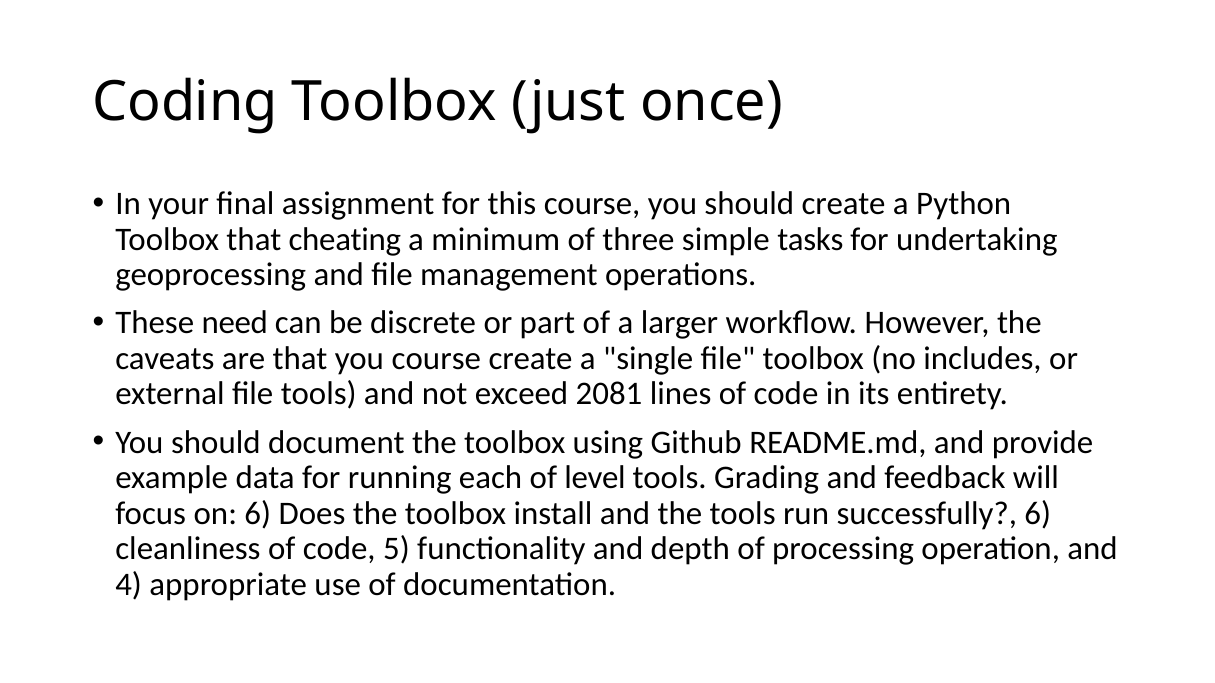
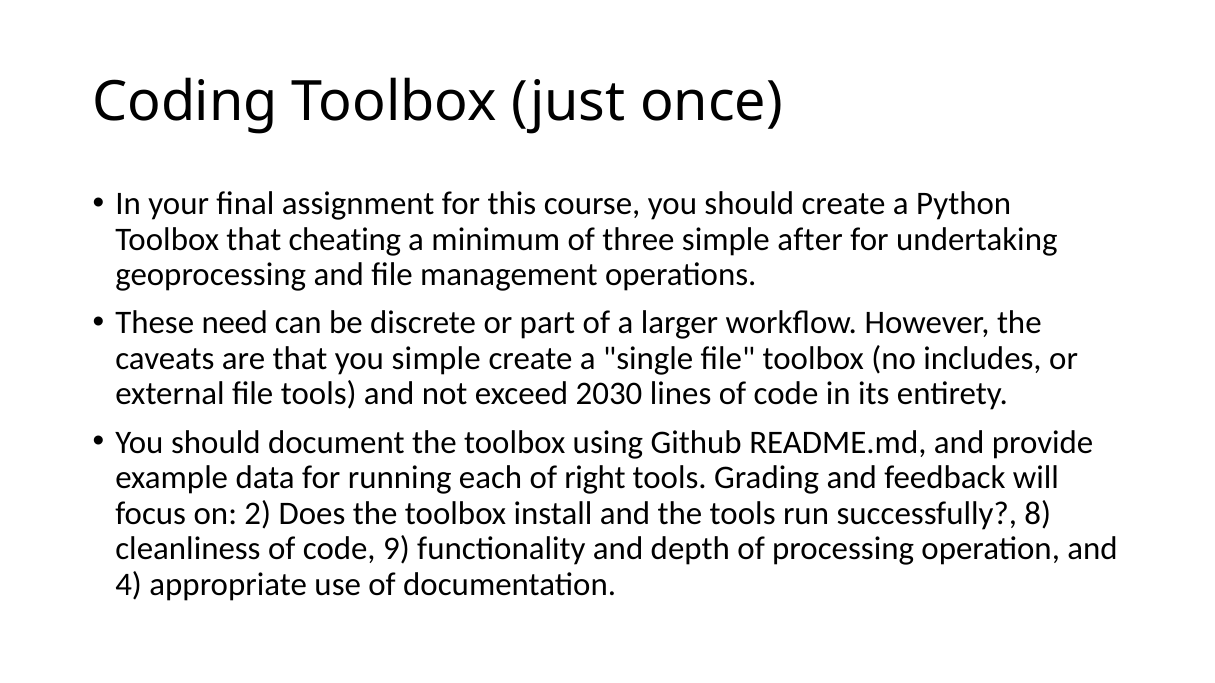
tasks: tasks -> after (810, 240)
you course: course -> simple (436, 359)
2081: 2081 -> 2030 (609, 394)
level: level -> right (595, 478)
on 6: 6 -> 2 (258, 514)
successfully 6: 6 -> 8 (1038, 514)
5: 5 -> 9 (397, 549)
